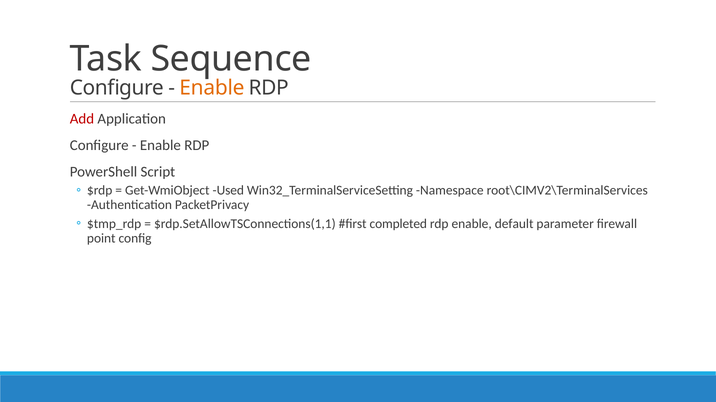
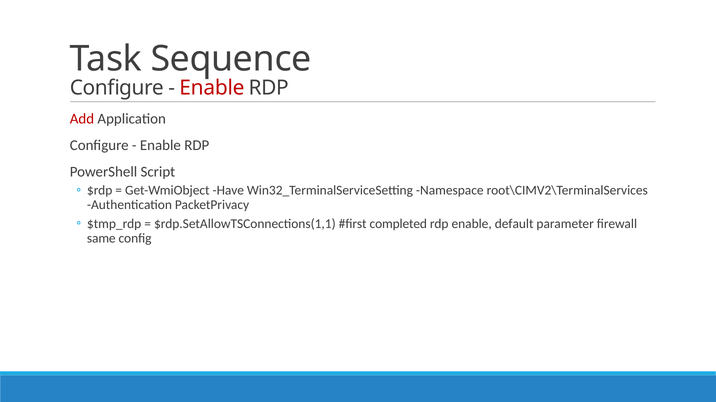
Enable colour: orange -> red (212, 88)
Used: Used -> Have (228, 191)
point: point -> same (101, 239)
